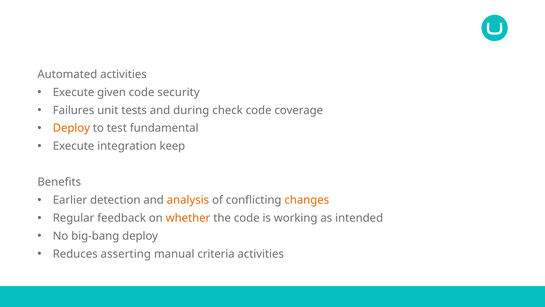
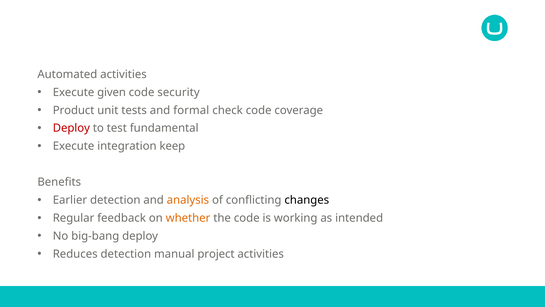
Failures: Failures -> Product (74, 110)
during: during -> formal (191, 110)
Deploy colour: orange -> red (71, 128)
changes colour: orange -> black (307, 200)
Reduces asserting: asserting -> detection (126, 254)
criteria: criteria -> project (216, 254)
